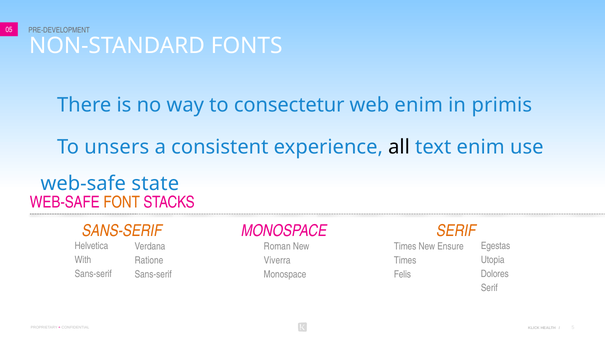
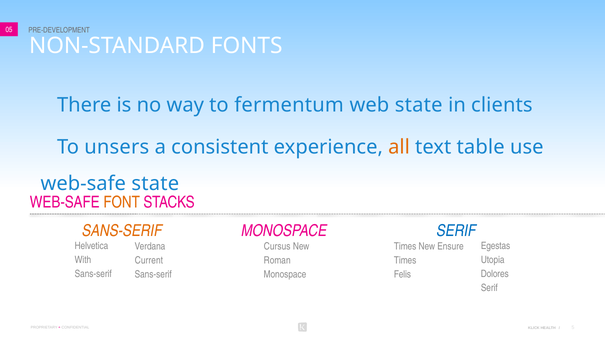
consectetur: consectetur -> fermentum (289, 105)
web enim: enim -> state (419, 105)
primis: primis -> clients (502, 105)
all colour: black -> orange (399, 147)
text enim: enim -> table (481, 147)
SERIF colour: orange -> blue (456, 231)
Roman: Roman -> Cursus (277, 247)
Ratione: Ratione -> Current (149, 261)
Viverra: Viverra -> Roman (277, 261)
